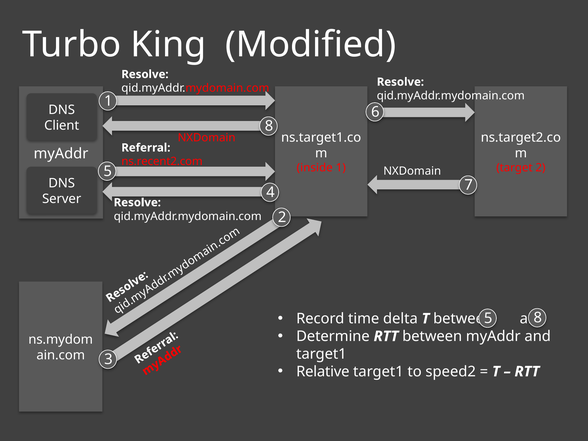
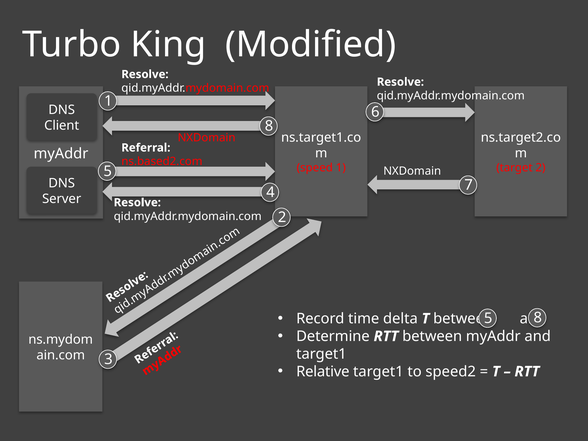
ns.recent2.com: ns.recent2.com -> ns.based2.com (162, 161)
inside: inside -> speed (315, 168)
